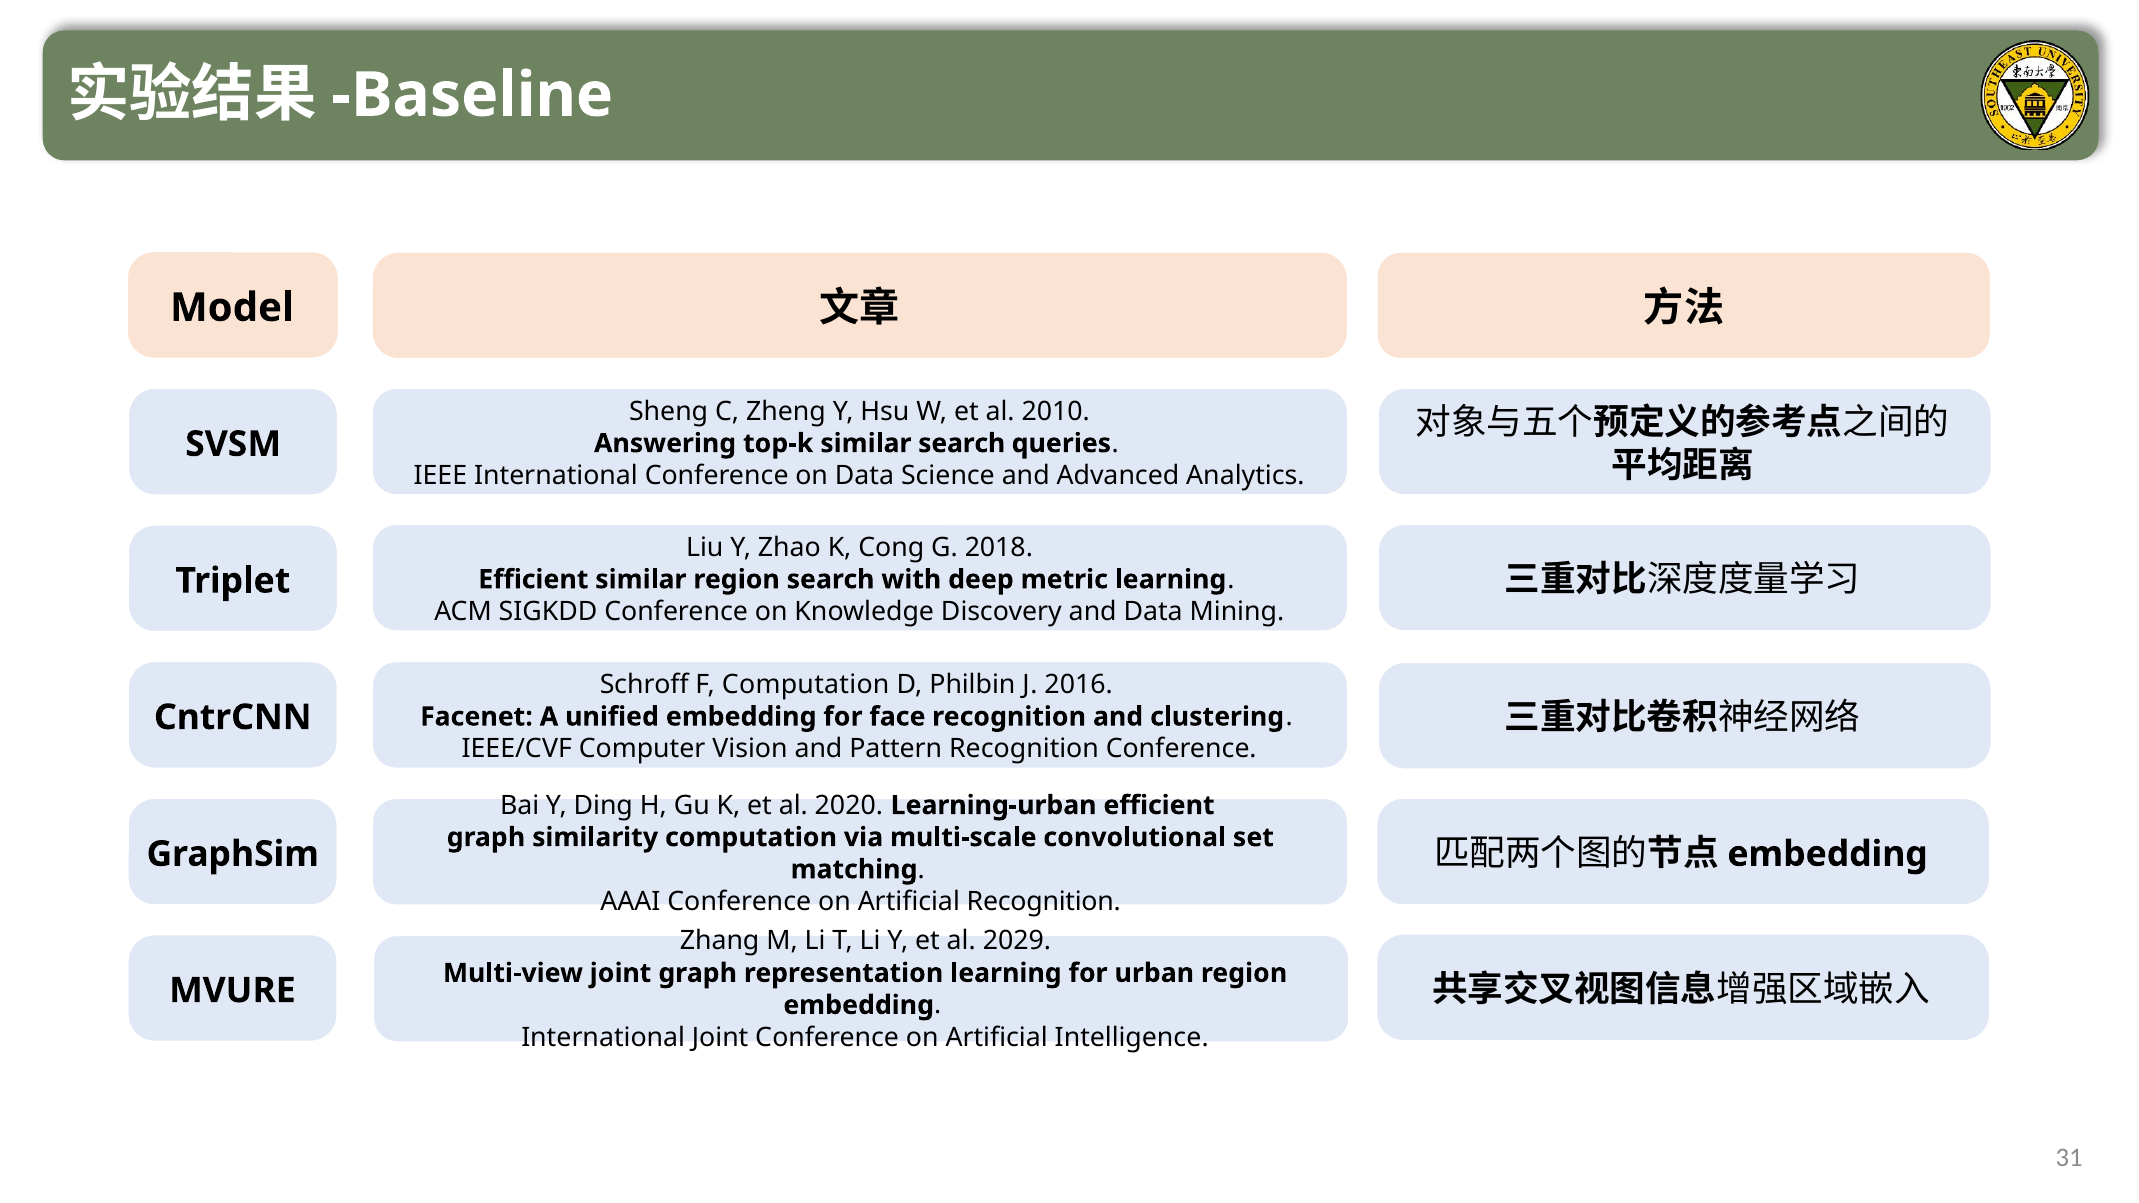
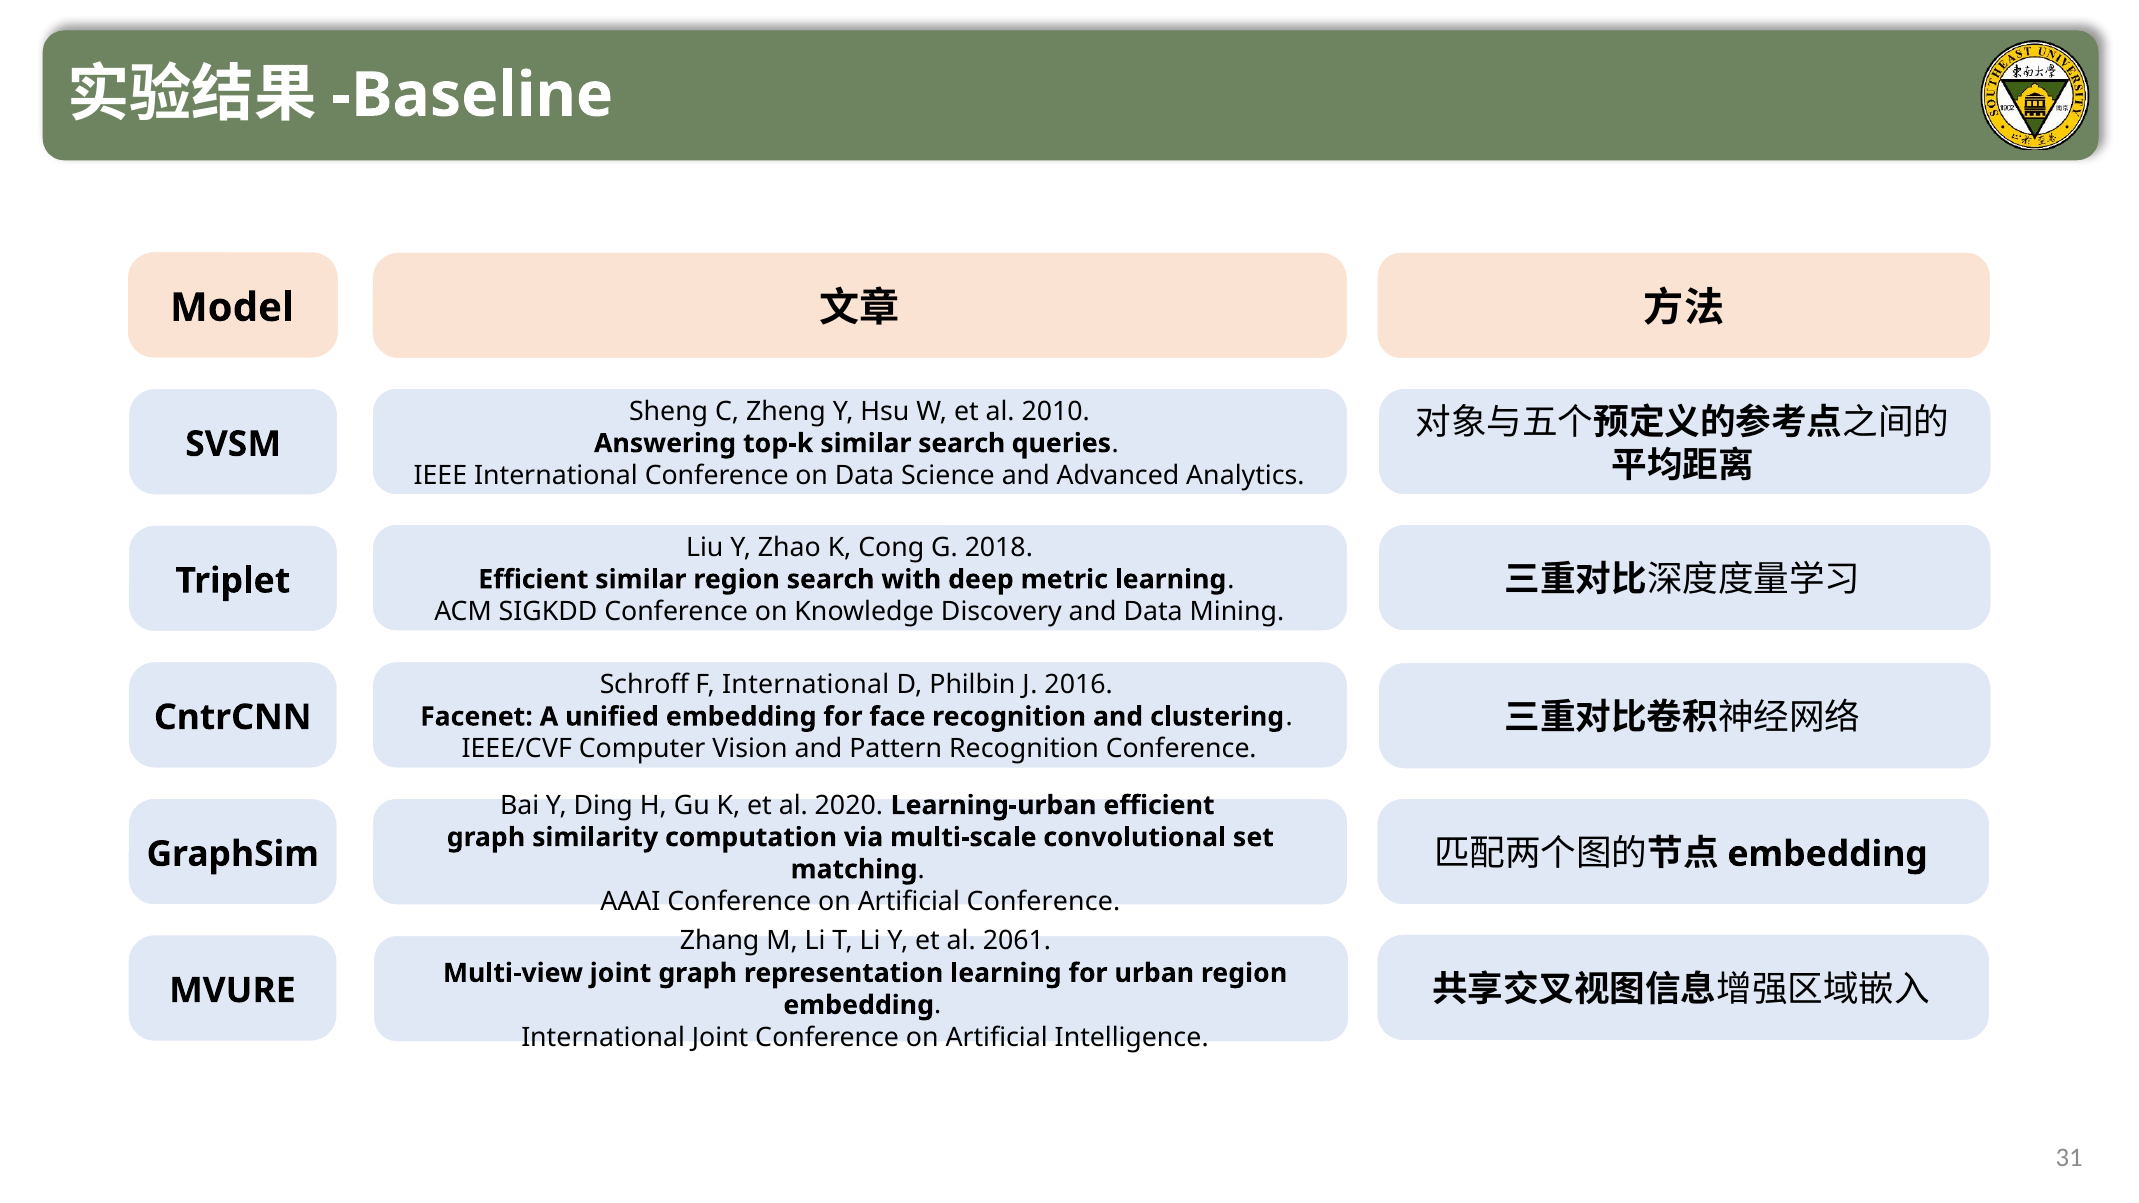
F Computation: Computation -> International (806, 685)
Artificial Recognition: Recognition -> Conference (1044, 902)
2029: 2029 -> 2061 (1017, 941)
